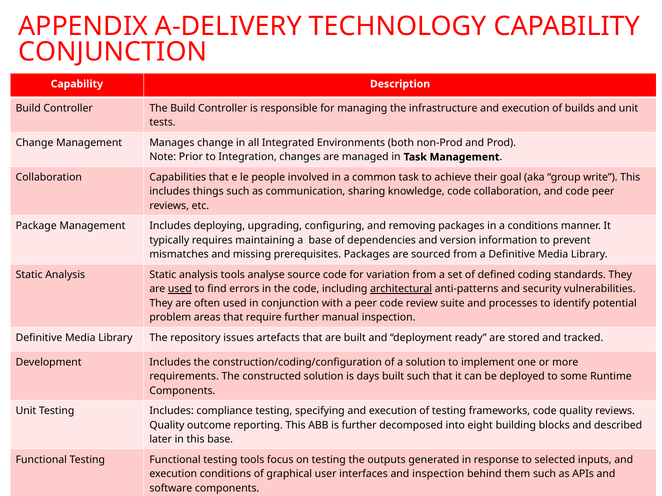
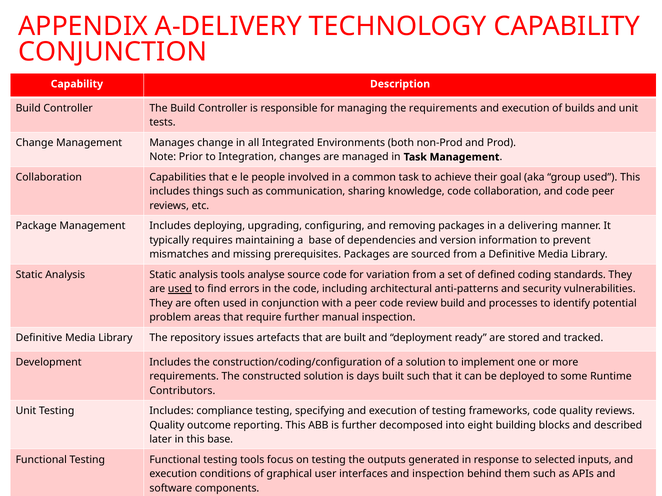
the infrastructure: infrastructure -> requirements (443, 108)
group write: write -> used (600, 177)
a conditions: conditions -> delivering (533, 226)
architectural underline: present -> none (401, 289)
review suite: suite -> build (453, 304)
Components: Components -> Contributors (182, 391)
